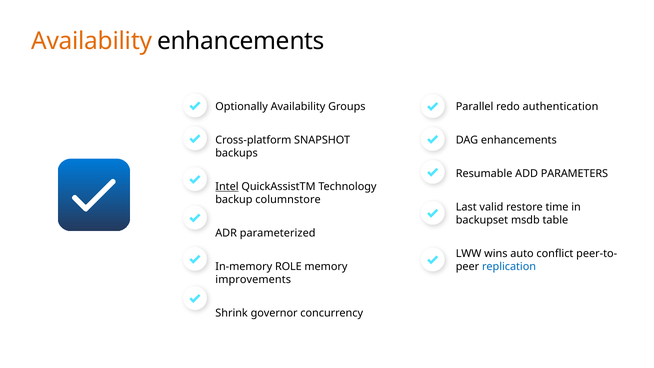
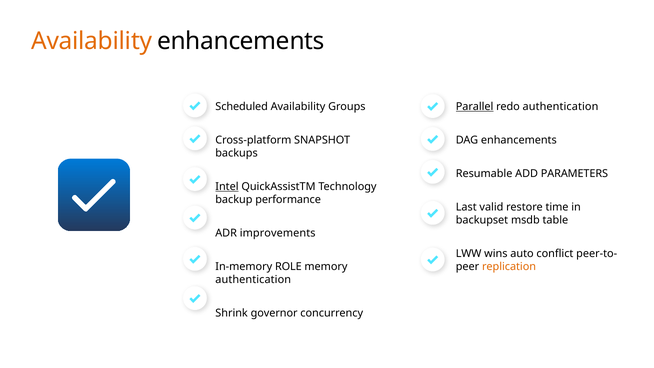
Optionally: Optionally -> Scheduled (242, 106)
Parallel underline: none -> present (475, 106)
columnstore: columnstore -> performance (288, 200)
parameterized: parameterized -> improvements (278, 233)
replication colour: blue -> orange (509, 267)
improvements: improvements -> authentication (253, 280)
